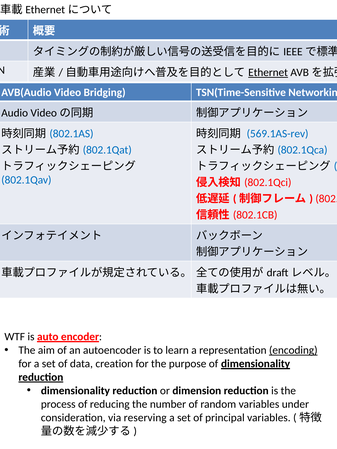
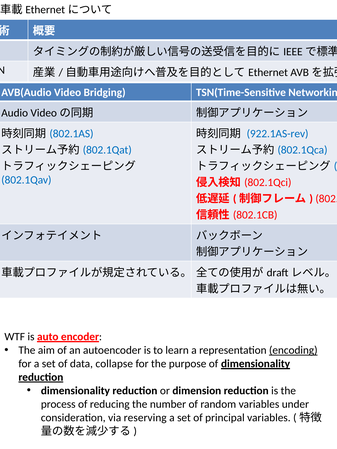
Ethernet underline: present -> none (268, 73)
569.1AS-rev: 569.1AS-rev -> 922.1AS-rev (278, 134)
creation: creation -> collapse (114, 364)
